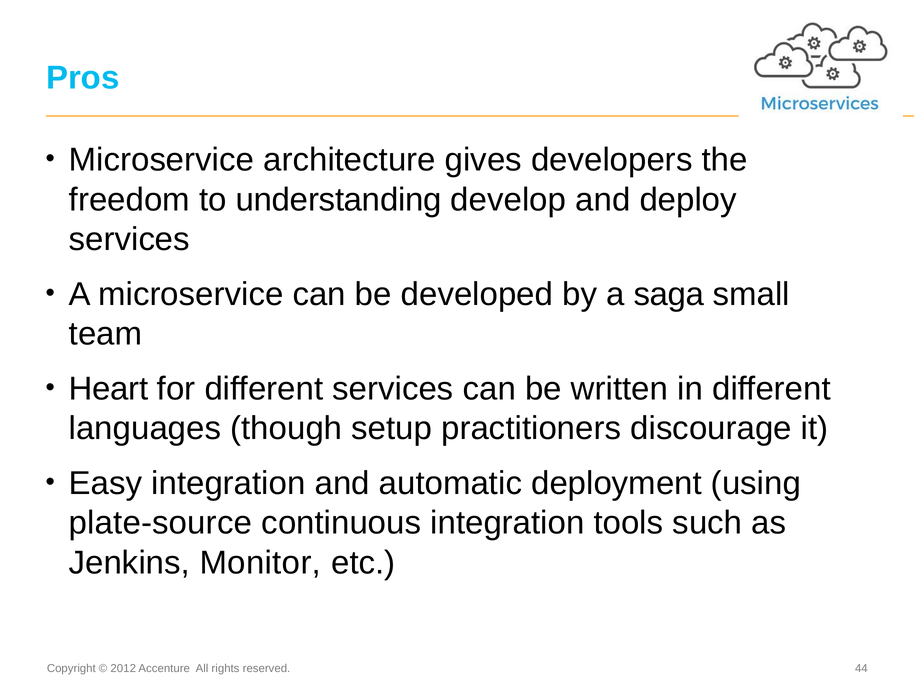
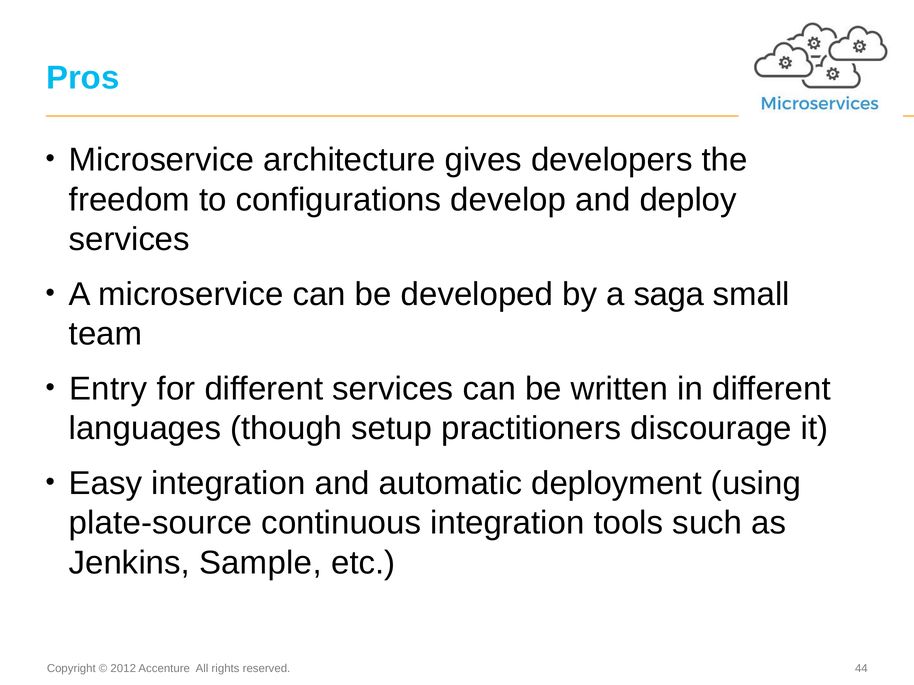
understanding: understanding -> configurations (339, 200)
Heart: Heart -> Entry (108, 389)
Monitor: Monitor -> Sample (260, 563)
